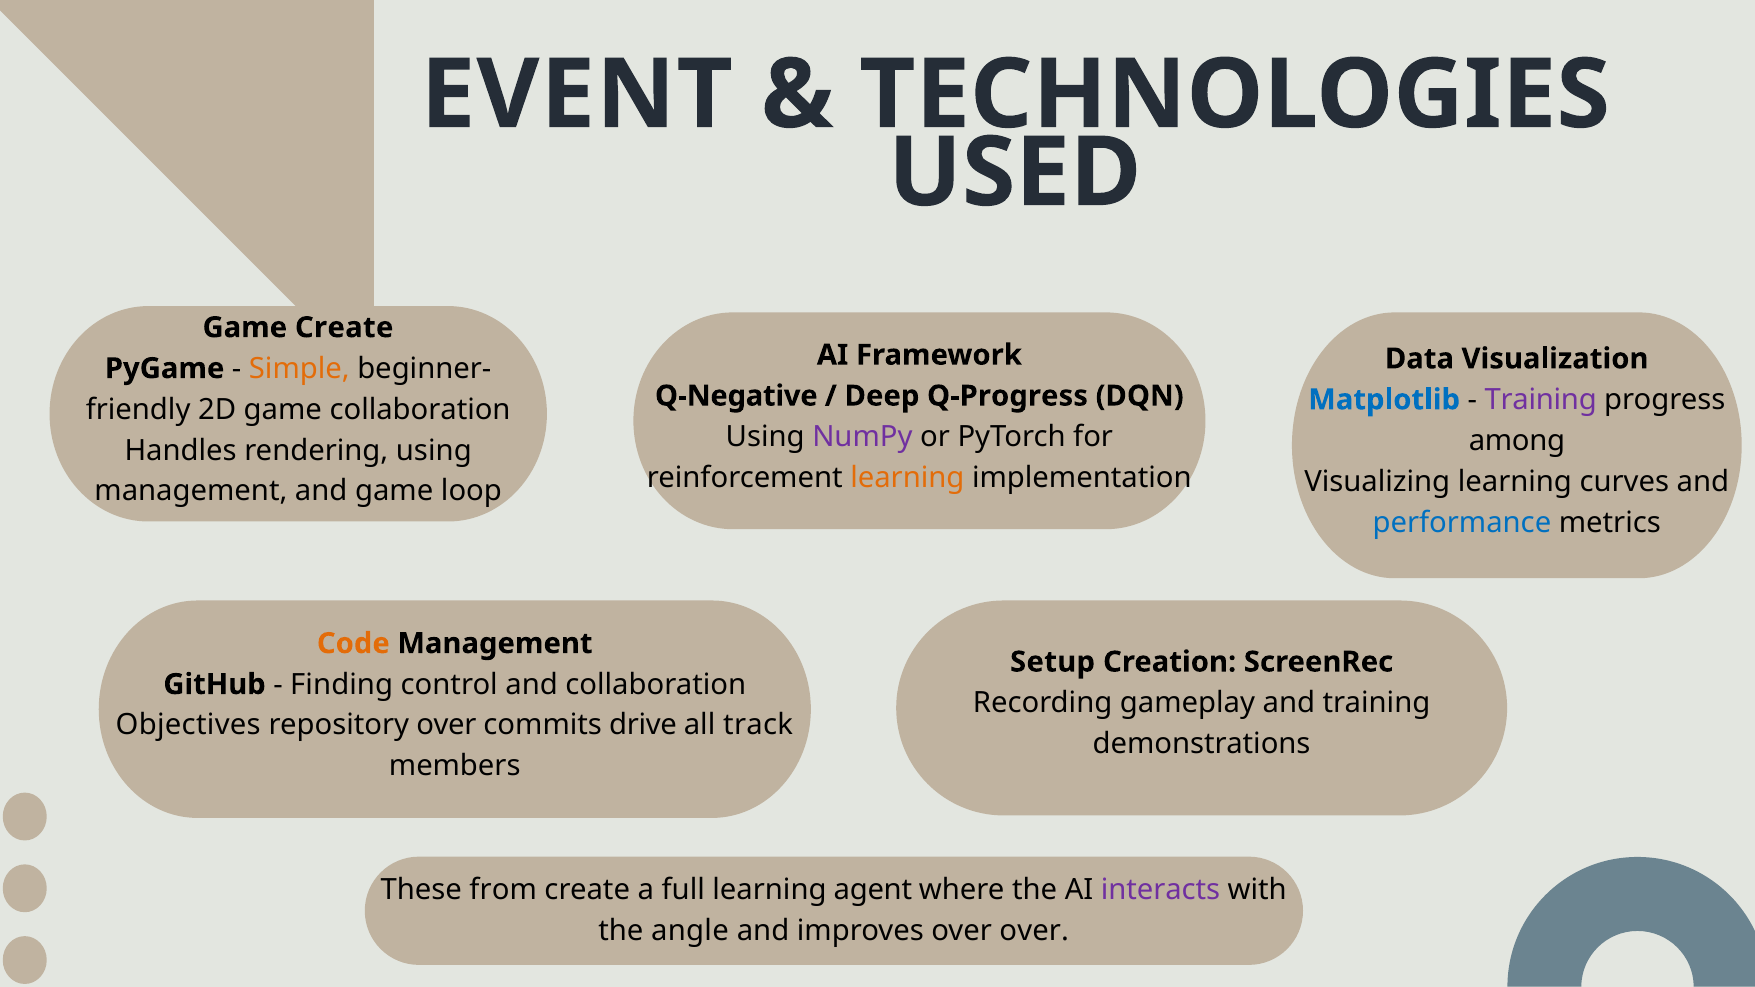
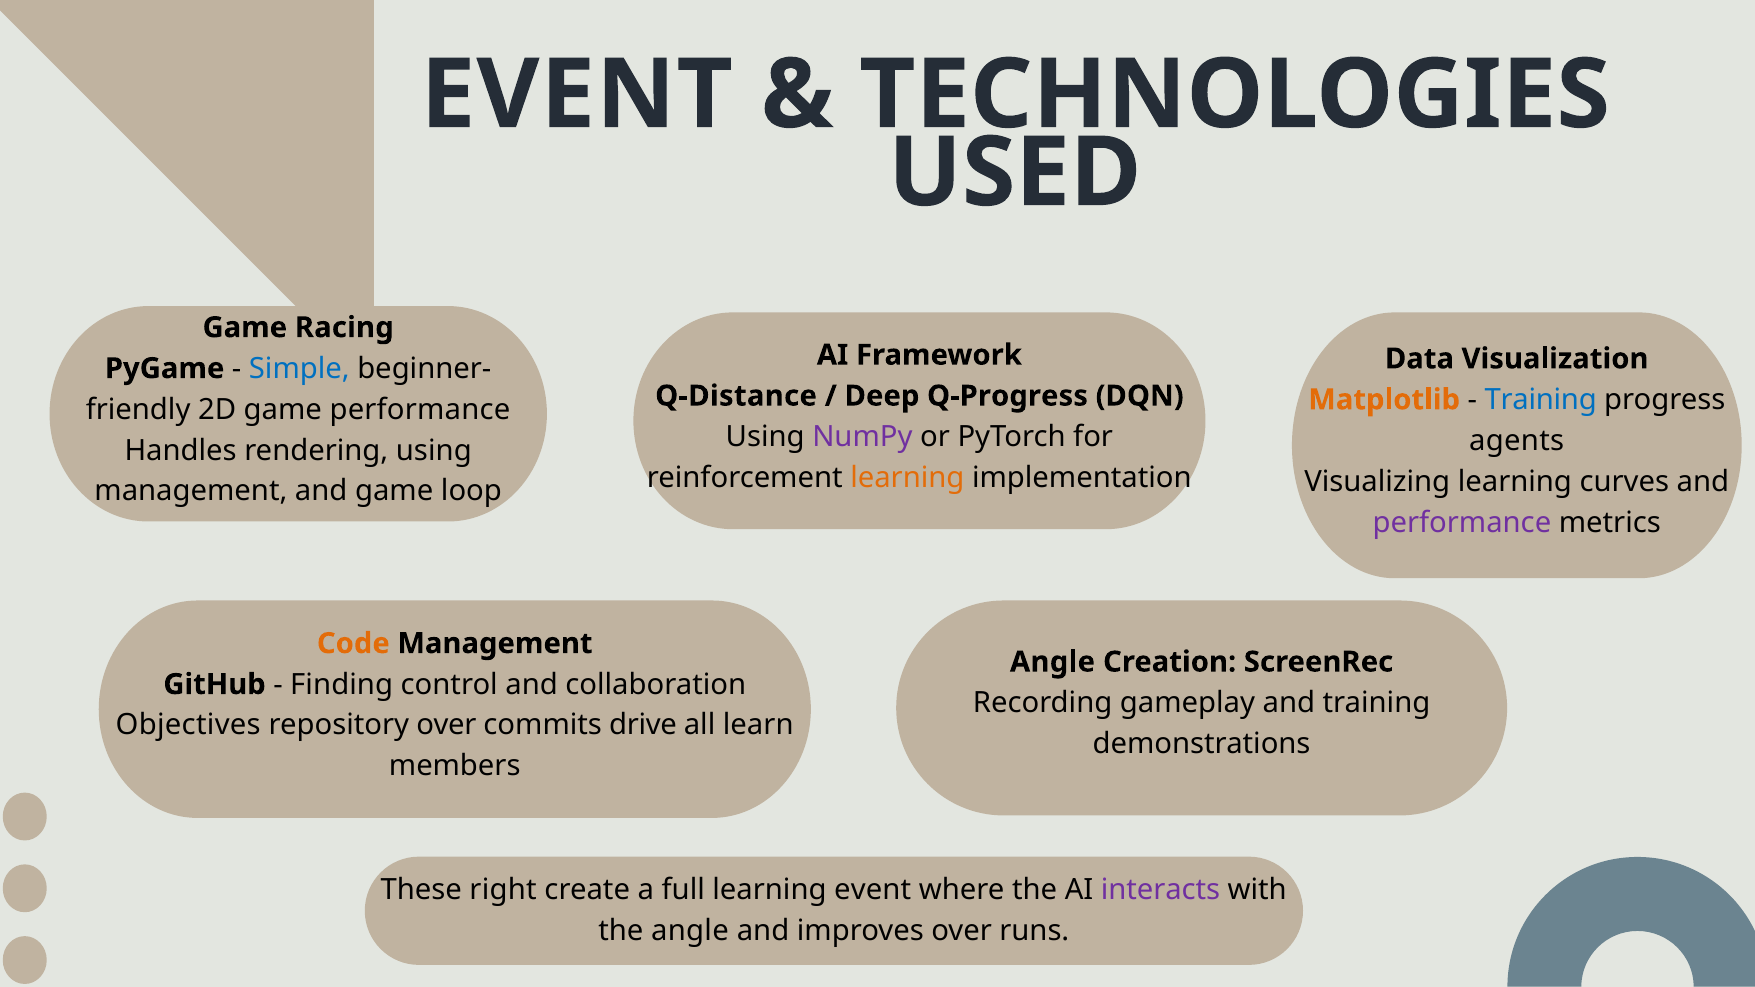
Game Create: Create -> Racing (344, 328)
Simple colour: orange -> blue (299, 369)
Q-Negative: Q-Negative -> Q-Distance (736, 396)
Matplotlib colour: blue -> orange (1384, 400)
Training colour: purple -> blue (1541, 400)
game collaboration: collaboration -> performance (420, 410)
among: among -> agents (1517, 441)
performance colour: blue -> purple (1462, 523)
Setup: Setup -> Angle (1053, 662)
track: track -> learn (758, 725)
from: from -> right (503, 890)
learning agent: agent -> event (873, 890)
over over: over -> runs (1034, 931)
